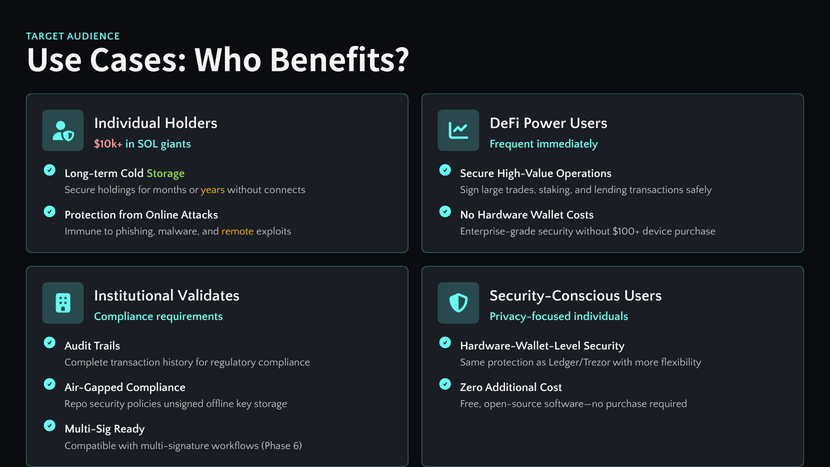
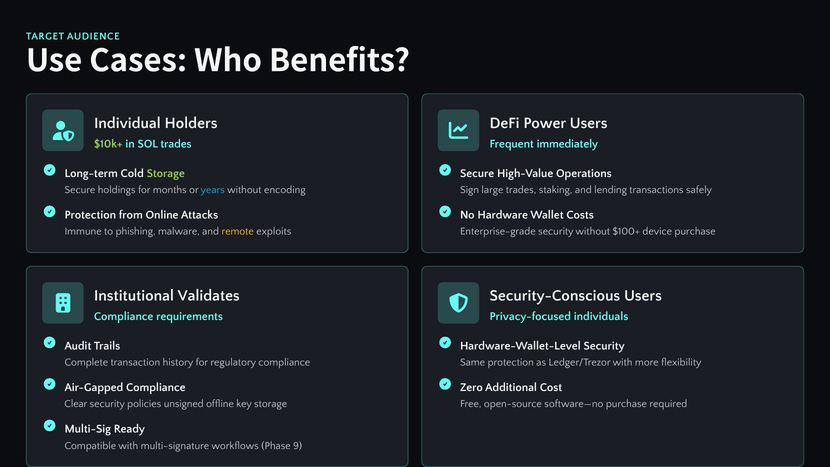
$10k+ colour: pink -> light green (108, 144)
SOL giants: giants -> trades (176, 144)
years colour: yellow -> light blue (213, 190)
connects: connects -> encoding (285, 190)
Repo: Repo -> Clear (76, 404)
6: 6 -> 9 (298, 445)
